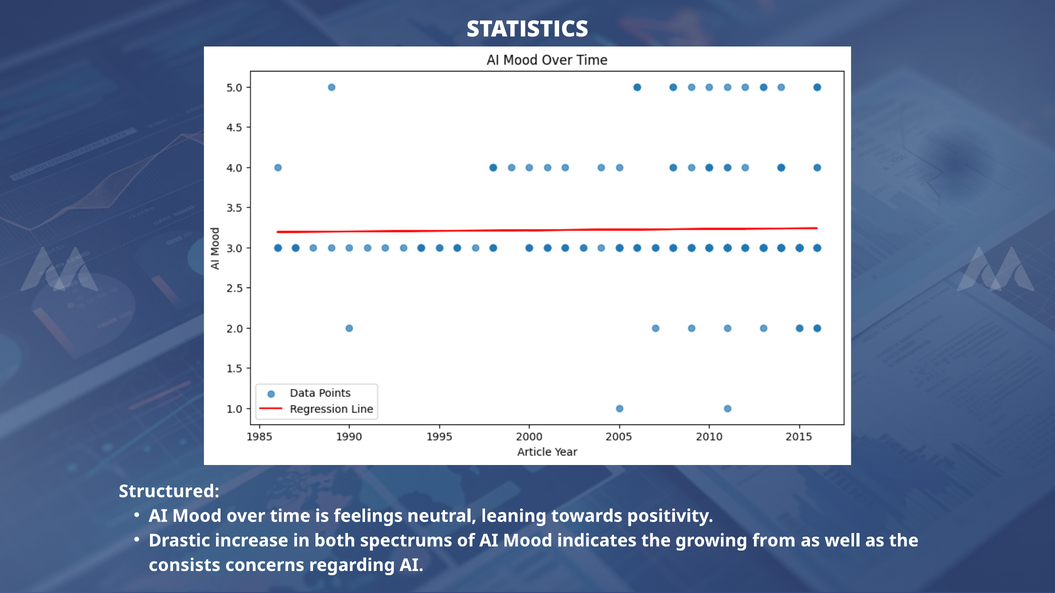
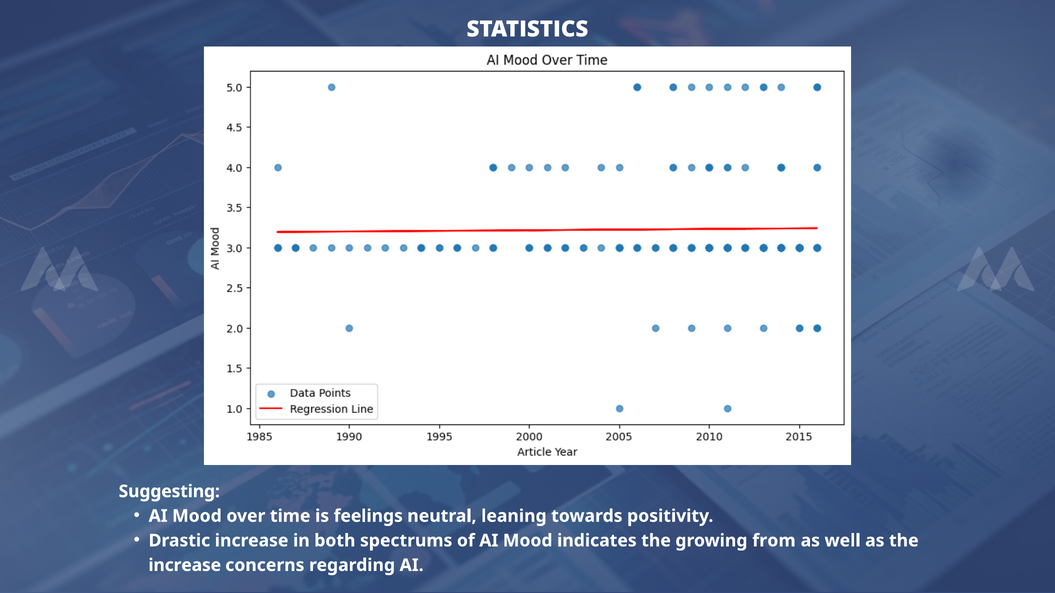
Structured: Structured -> Suggesting (169, 492)
consists: consists -> increase (185, 566)
